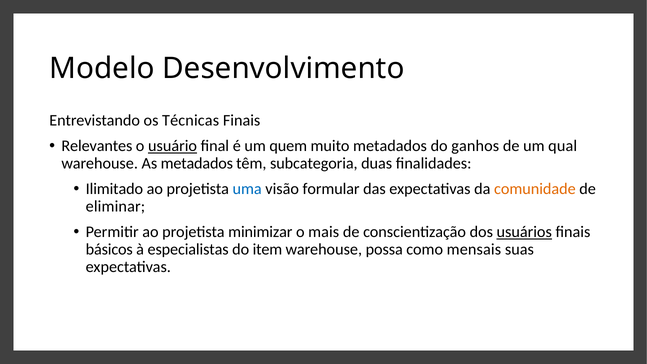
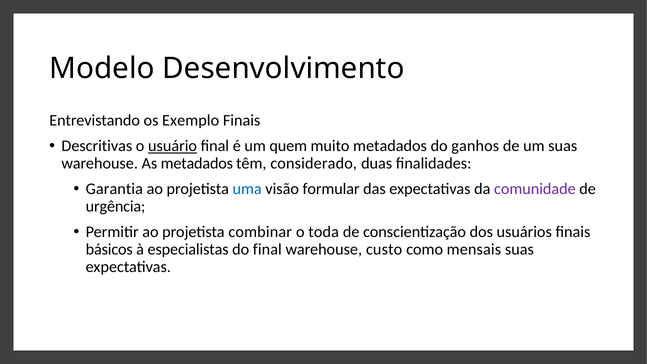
Técnicas: Técnicas -> Exemplo (191, 120)
Relevantes: Relevantes -> Descritivas (97, 146)
um qual: qual -> suas (563, 146)
subcategoria: subcategoria -> considerado (314, 163)
Ilimitado: Ilimitado -> Garantia (114, 189)
comunidade colour: orange -> purple (535, 189)
eliminar: eliminar -> urgência (116, 206)
minimizar: minimizar -> combinar (260, 232)
mais: mais -> toda (324, 232)
usuários underline: present -> none (524, 232)
do item: item -> final (267, 249)
possa: possa -> custo (384, 249)
